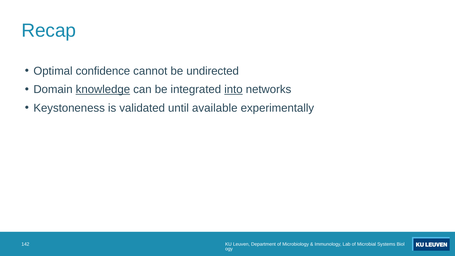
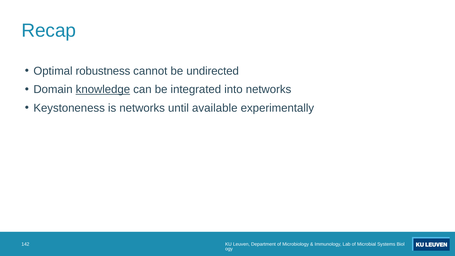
confidence: confidence -> robustness (103, 71)
into underline: present -> none (233, 90)
is validated: validated -> networks (142, 108)
